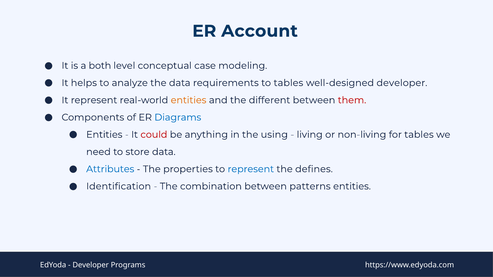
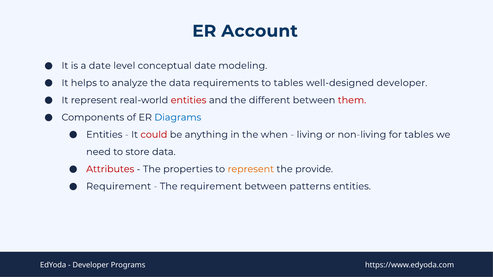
a both: both -> date (100, 66)
conceptual case: case -> date (205, 66)
entities colour: orange -> red (189, 100)
using: using -> when (274, 135)
Attributes colour: blue -> red (110, 169)
represent colour: blue -> orange (251, 169)
defines: defines -> provide (314, 169)
Identification: Identification -> Requirement (119, 187)
The combination: combination -> requirement (211, 187)
